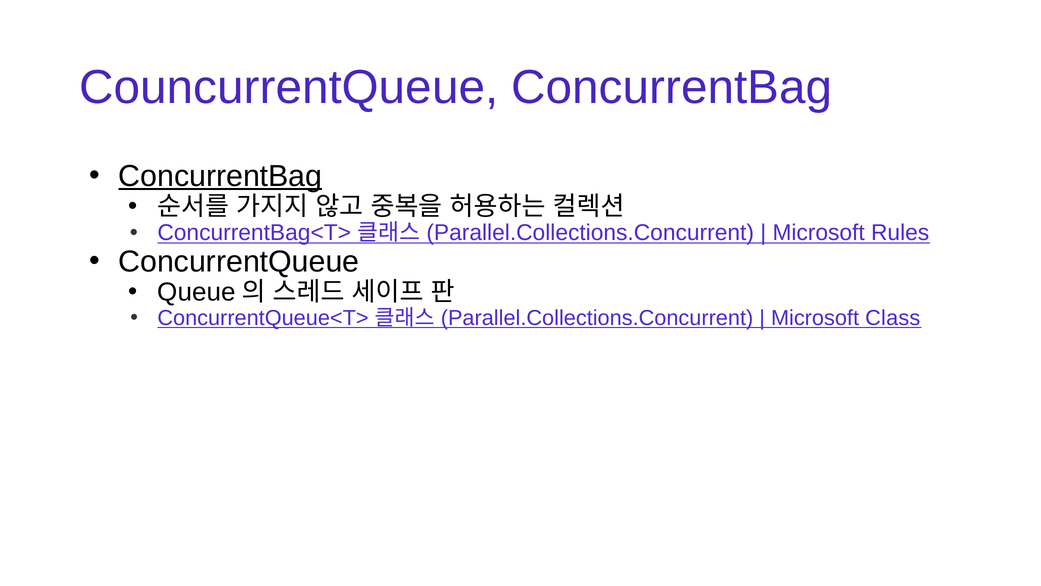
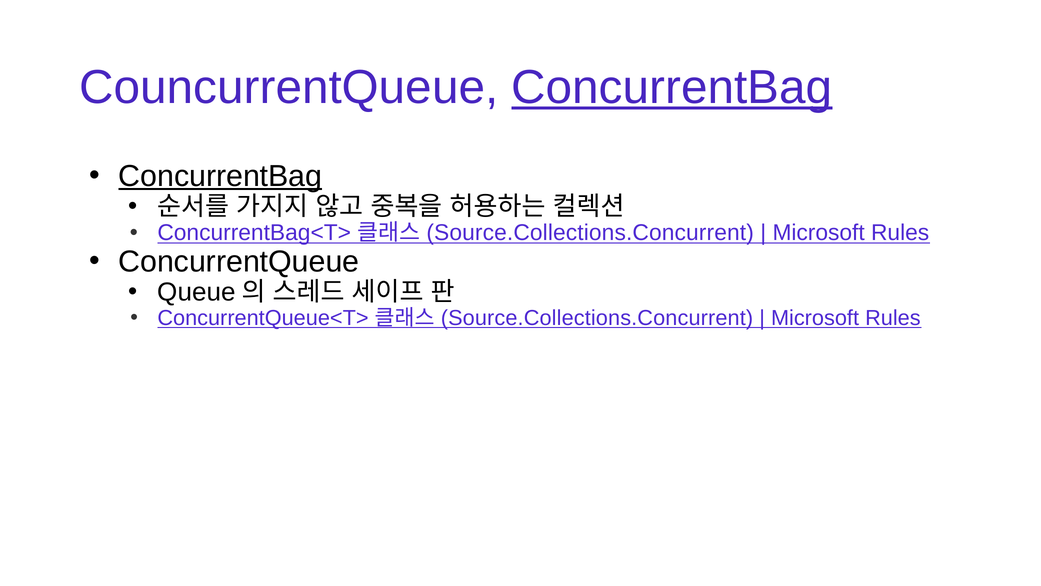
ConcurrentBag underline: none -> present (672, 87)
ConcurrentBag<T> Parallel.Collections.Concurrent: Parallel.Collections.Concurrent -> Source.Collections.Concurrent (590, 233)
ConcurrentQueue<T> Parallel.Collections.Concurrent: Parallel.Collections.Concurrent -> Source.Collections.Concurrent (597, 318)
Class: Class -> Rules (893, 318)
